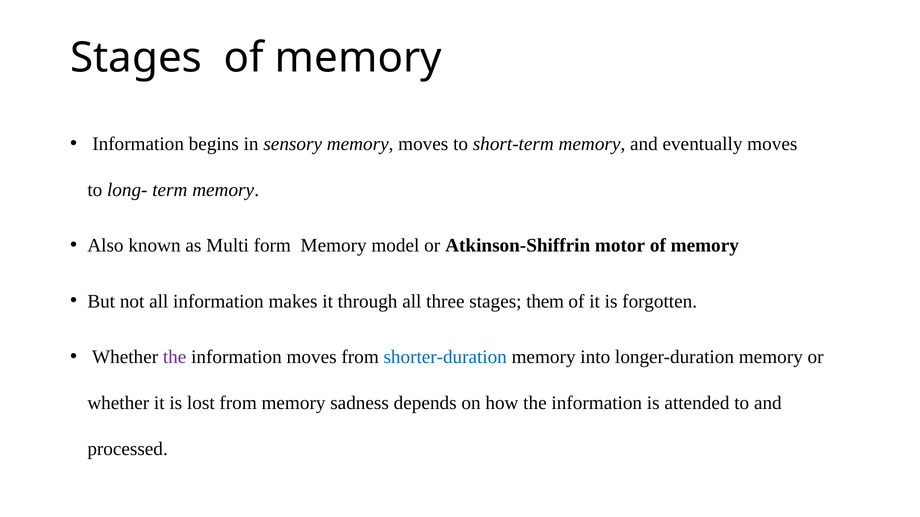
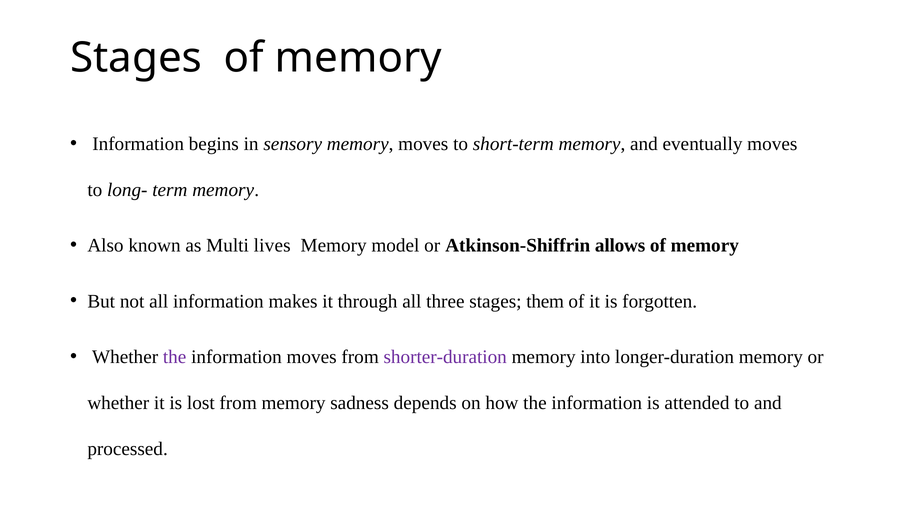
form: form -> lives (272, 246)
motor: motor -> allows (620, 246)
shorter-duration colour: blue -> purple (445, 357)
